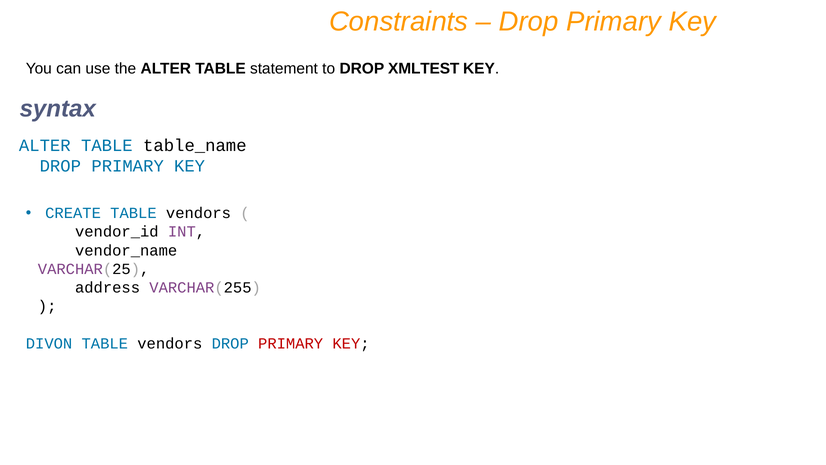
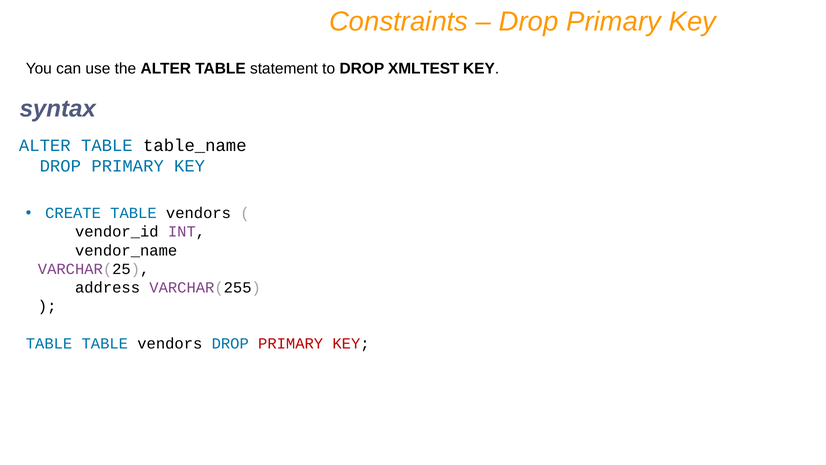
DIVON: DIVON -> TABLE (49, 343)
